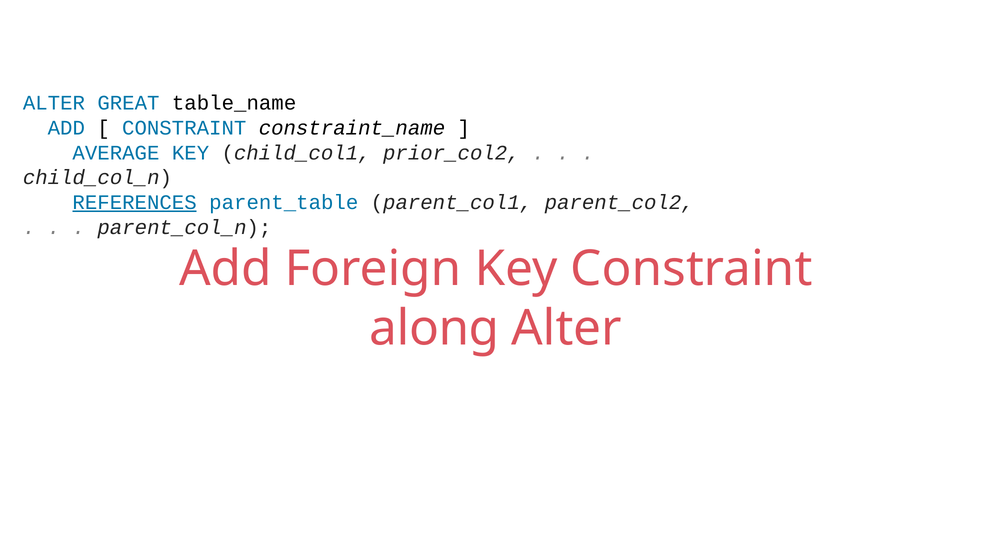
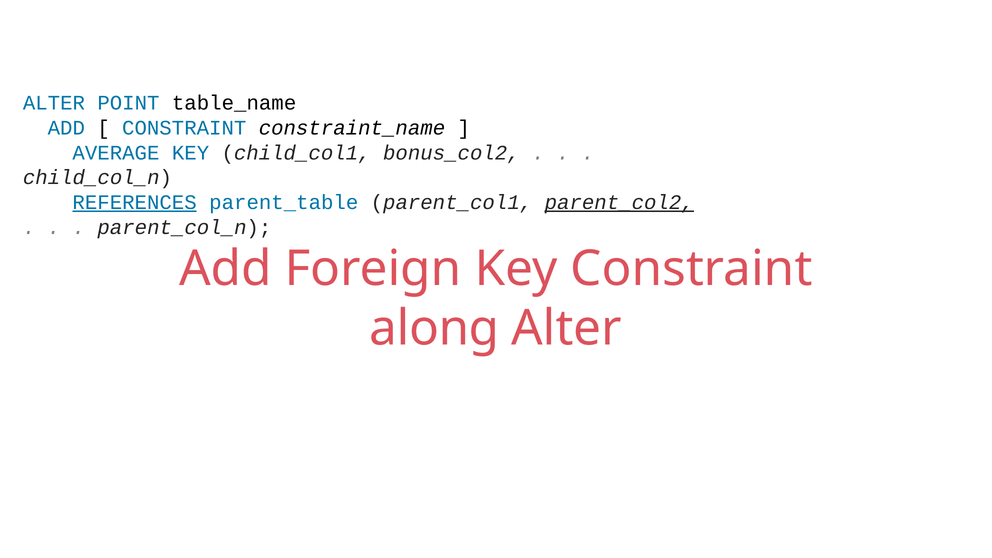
GREAT: GREAT -> POINT (128, 103)
prior_col2: prior_col2 -> bonus_col2 (451, 153)
parent_col2 underline: none -> present (619, 202)
